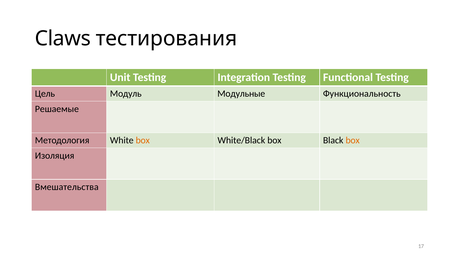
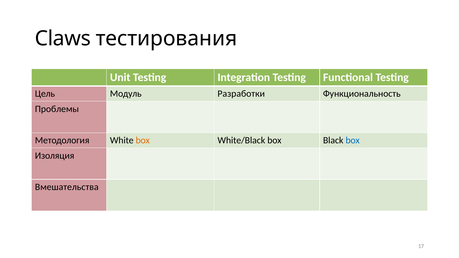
Модульные: Модульные -> Разработки (241, 94)
Решаемые: Решаемые -> Проблемы (57, 109)
box colour: orange -> blue (353, 140)
